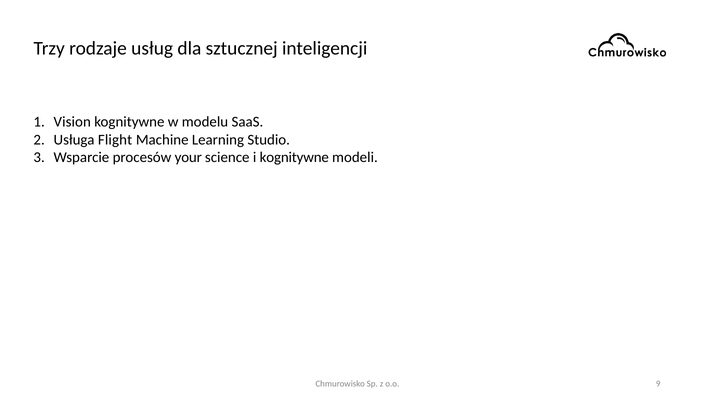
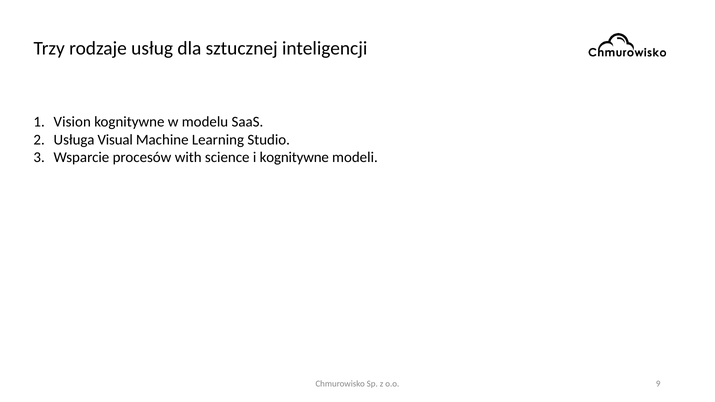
Flight: Flight -> Visual (115, 140)
your: your -> with (188, 158)
